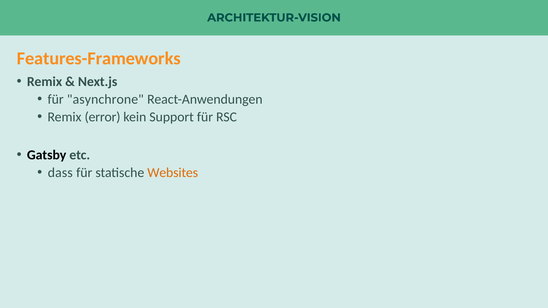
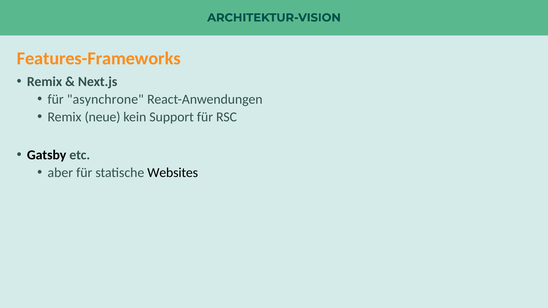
error: error -> neue (103, 117)
dass: dass -> aber (60, 173)
Websites colour: orange -> black (173, 173)
